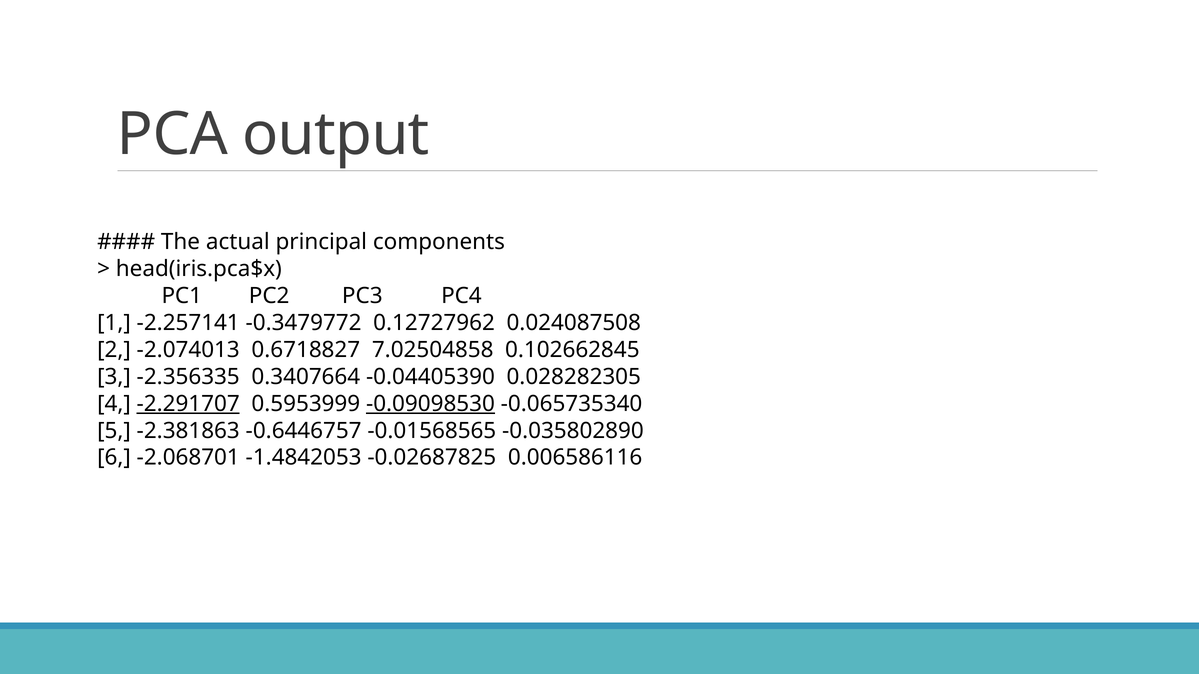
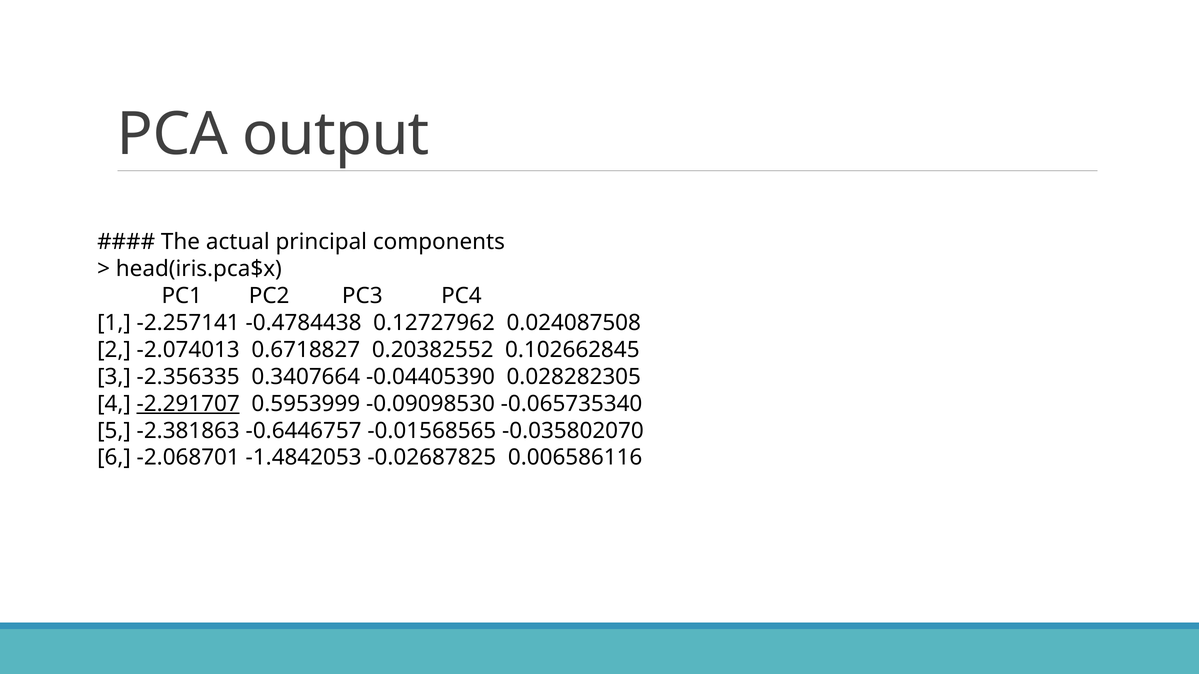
-0.3479772: -0.3479772 -> -0.4784438 (304, 323)
7.02504858: 7.02504858 -> 0.20382552 (433, 350)
-0.09098530 underline: present -> none (430, 404)
-0.035802890: -0.035802890 -> -0.035802070 (573, 431)
